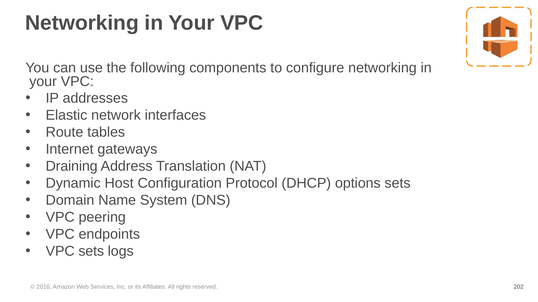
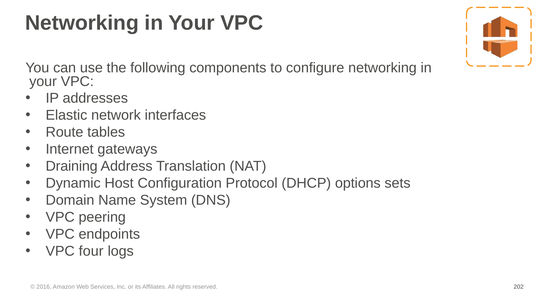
VPC sets: sets -> four (91, 252)
